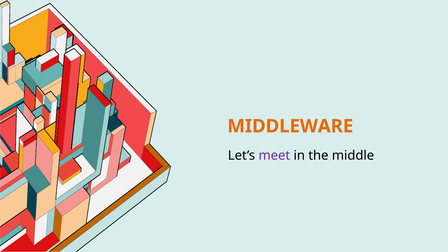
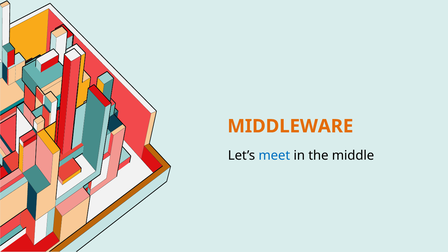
meet colour: purple -> blue (274, 155)
